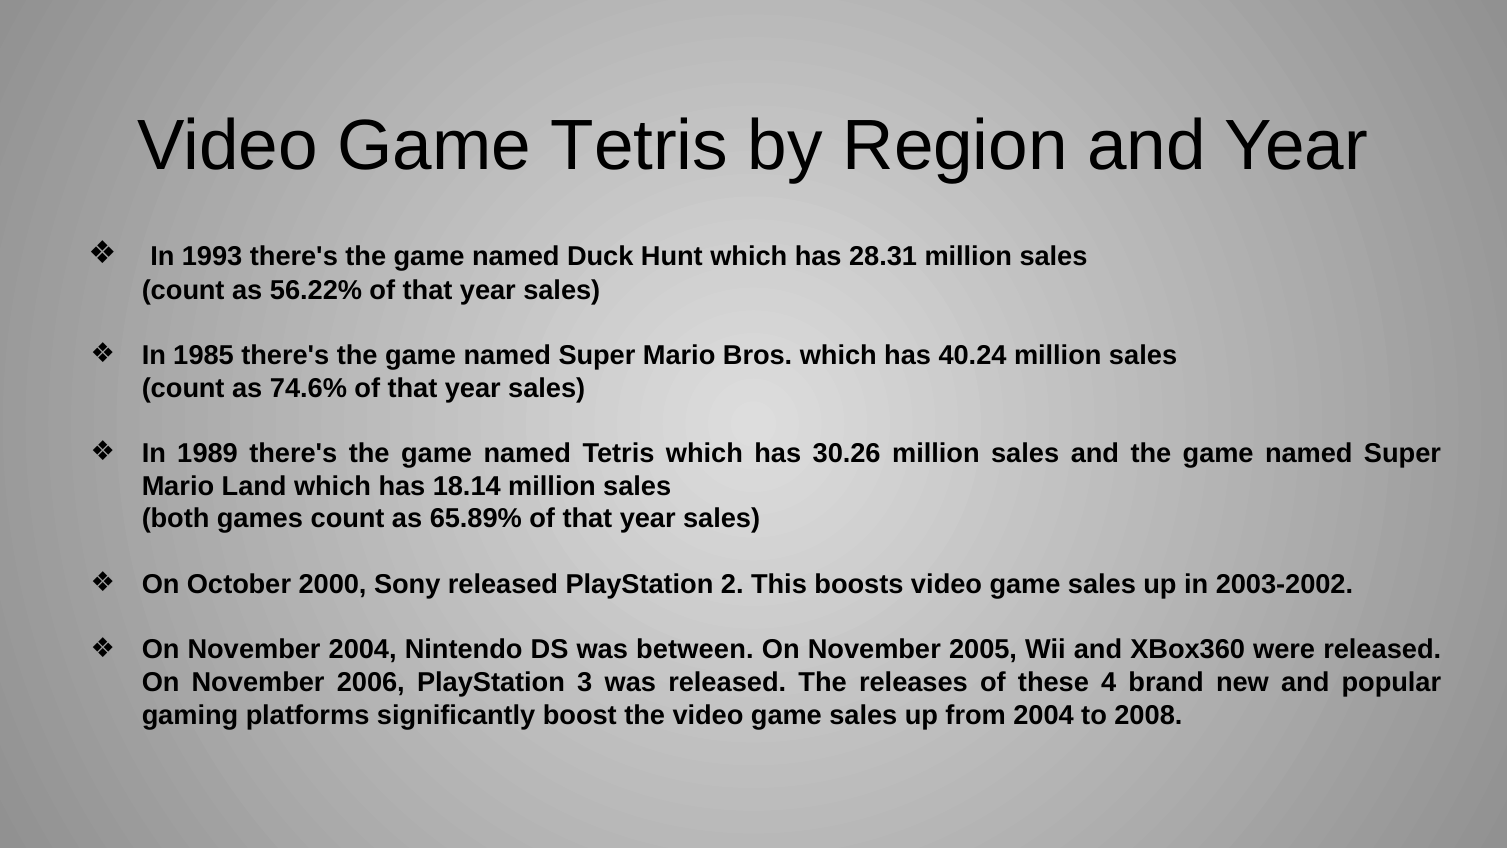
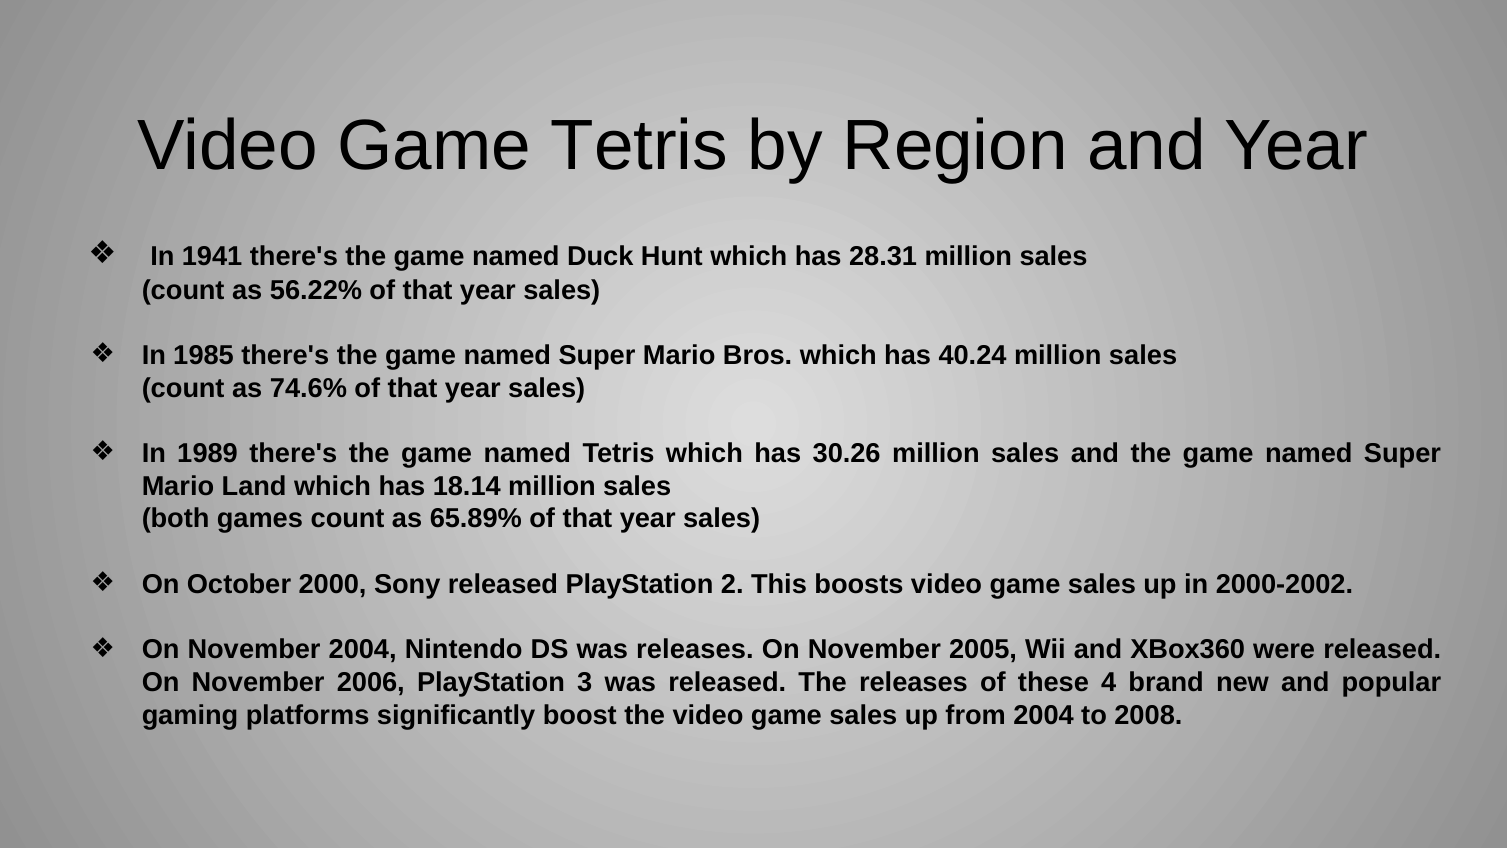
1993: 1993 -> 1941 (212, 256)
2003-2002: 2003-2002 -> 2000-2002 (1284, 584)
was between: between -> releases (695, 650)
